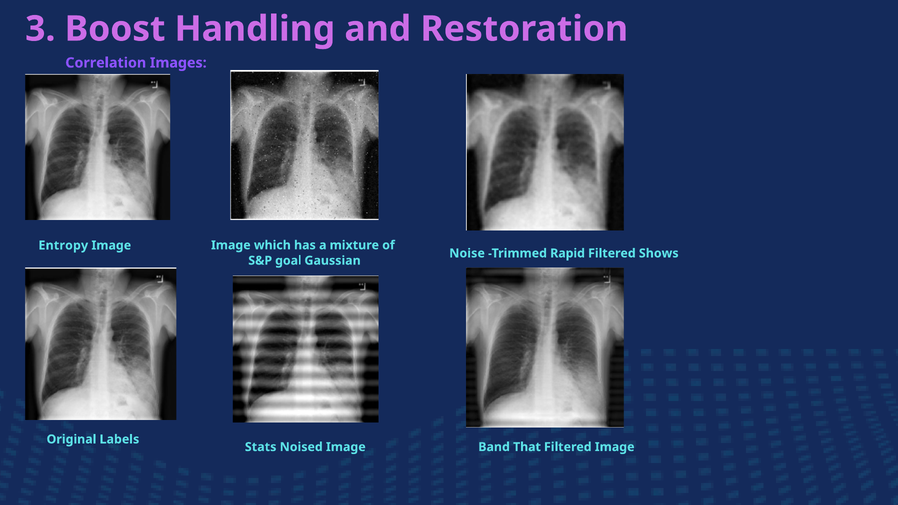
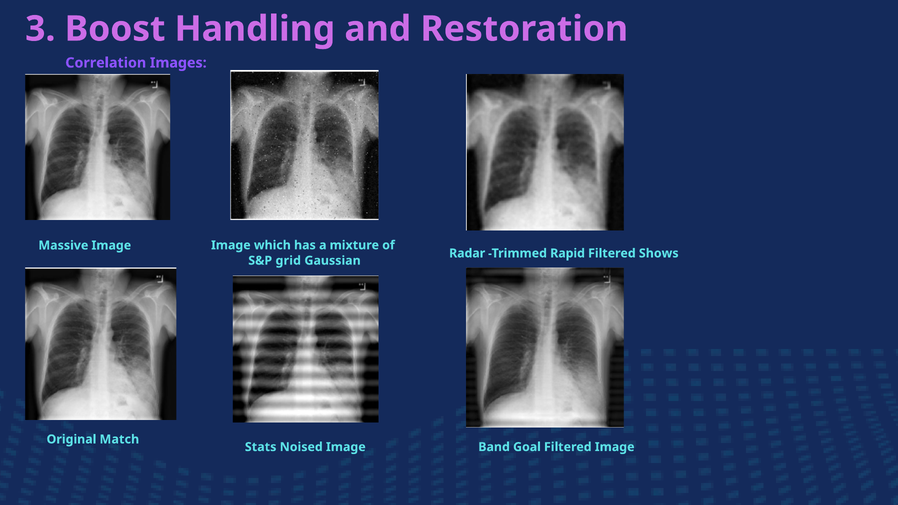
Entropy: Entropy -> Massive (63, 245)
Noise: Noise -> Radar (467, 253)
goal: goal -> grid (288, 261)
Labels: Labels -> Match (119, 439)
That: That -> Goal (527, 447)
